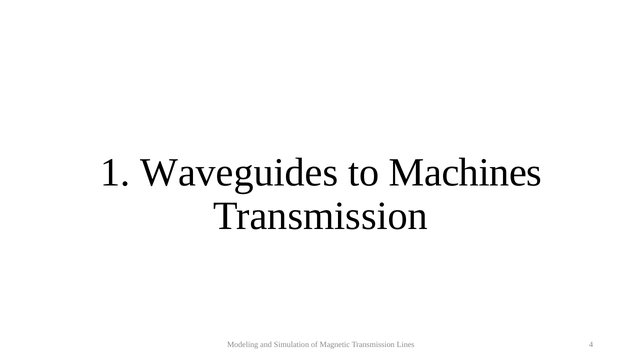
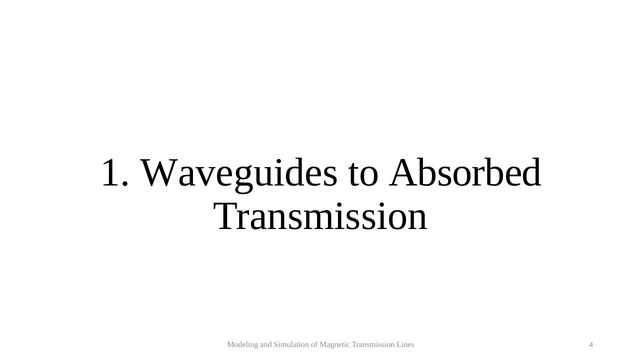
Machines: Machines -> Absorbed (465, 173)
